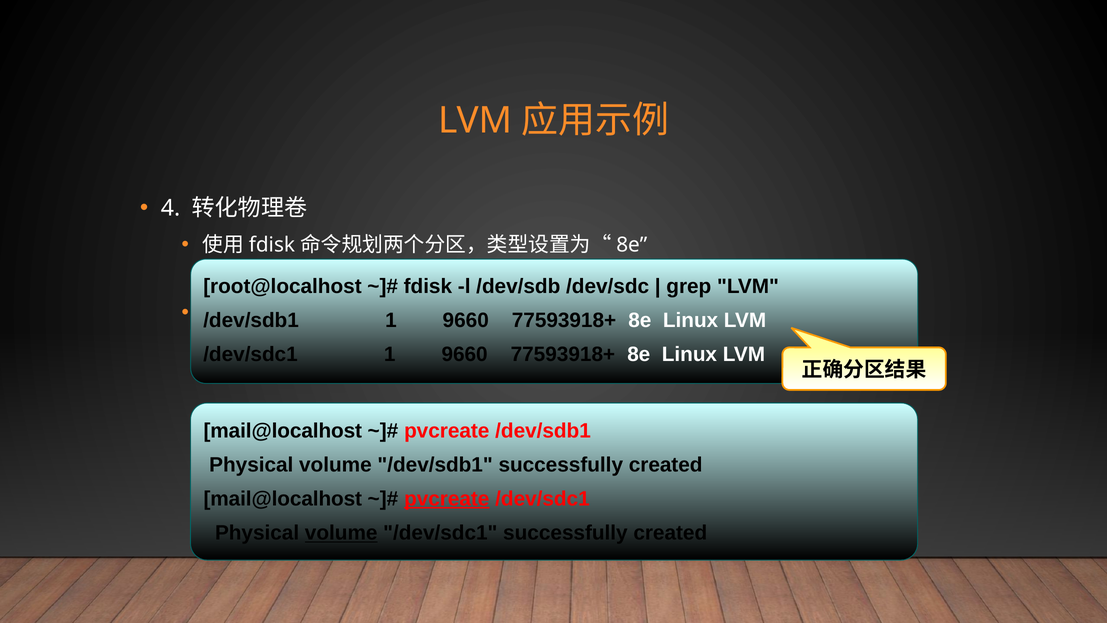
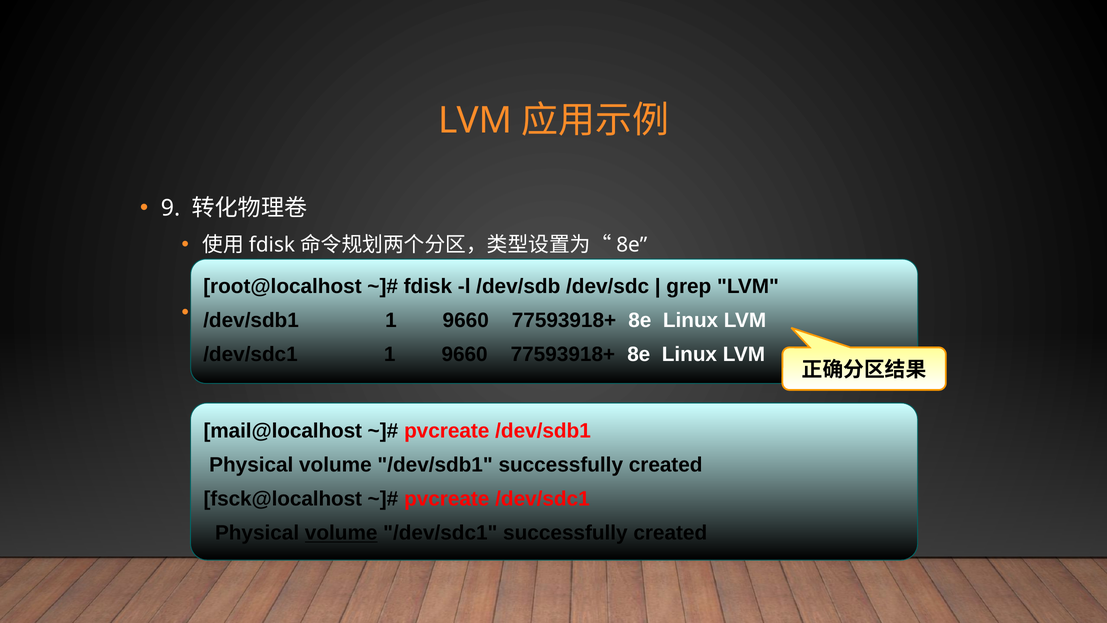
4: 4 -> 9 (171, 208)
mail@localhost: mail@localhost -> fsck@localhost (283, 499)
pvcreate underline: present -> none (447, 499)
